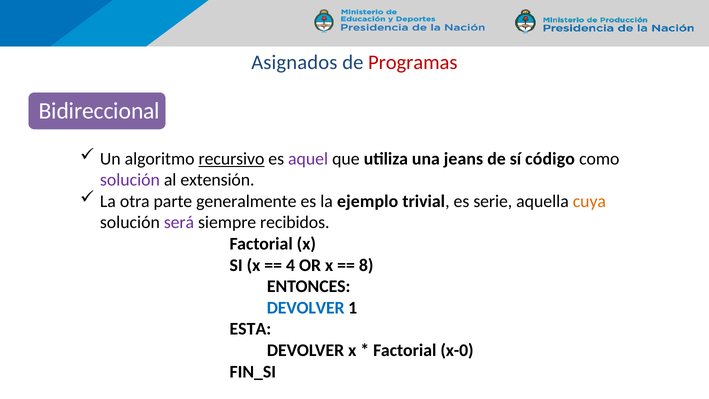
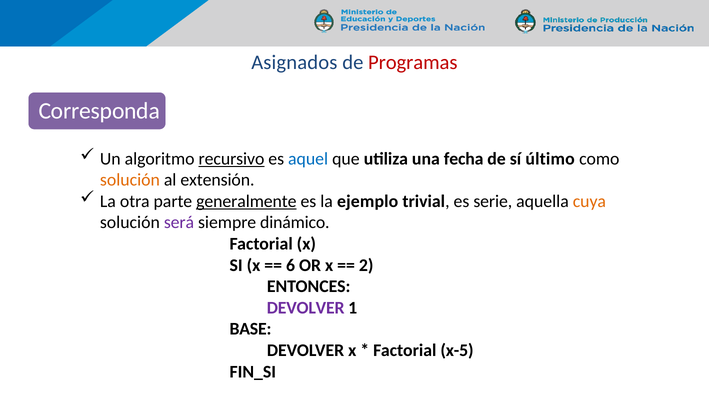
Bidireccional: Bidireccional -> Corresponda (99, 111)
aquel colour: purple -> blue (308, 159)
jeans: jeans -> fecha (464, 159)
código: código -> último (550, 159)
solución colour: purple -> orange (130, 180)
generalmente underline: none -> present (246, 201)
recibidos: recibidos -> dinámico (295, 223)
4: 4 -> 6 (291, 265)
8: 8 -> 2 (366, 265)
DEVOLVER colour: blue -> purple (306, 308)
ESTA: ESTA -> BASE (250, 329)
x-0: x-0 -> x-5 (457, 350)
